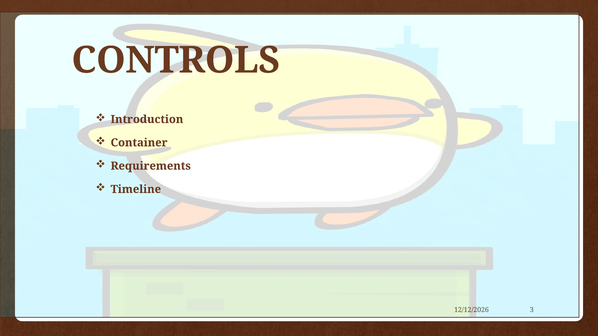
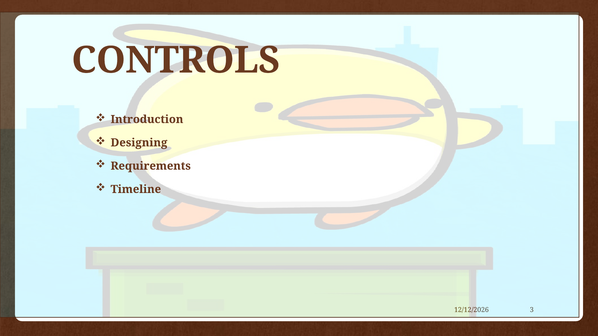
Container: Container -> Designing (139, 143)
